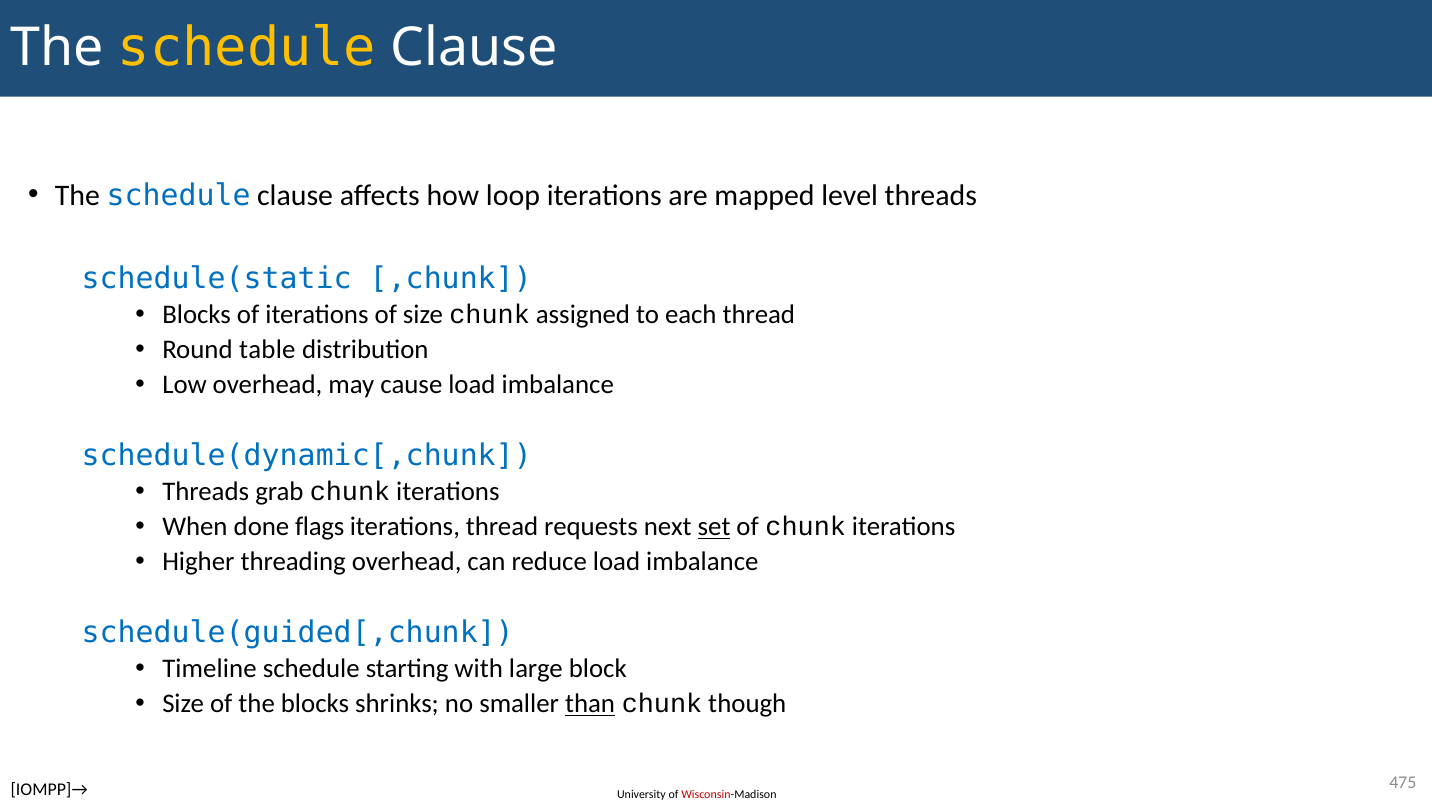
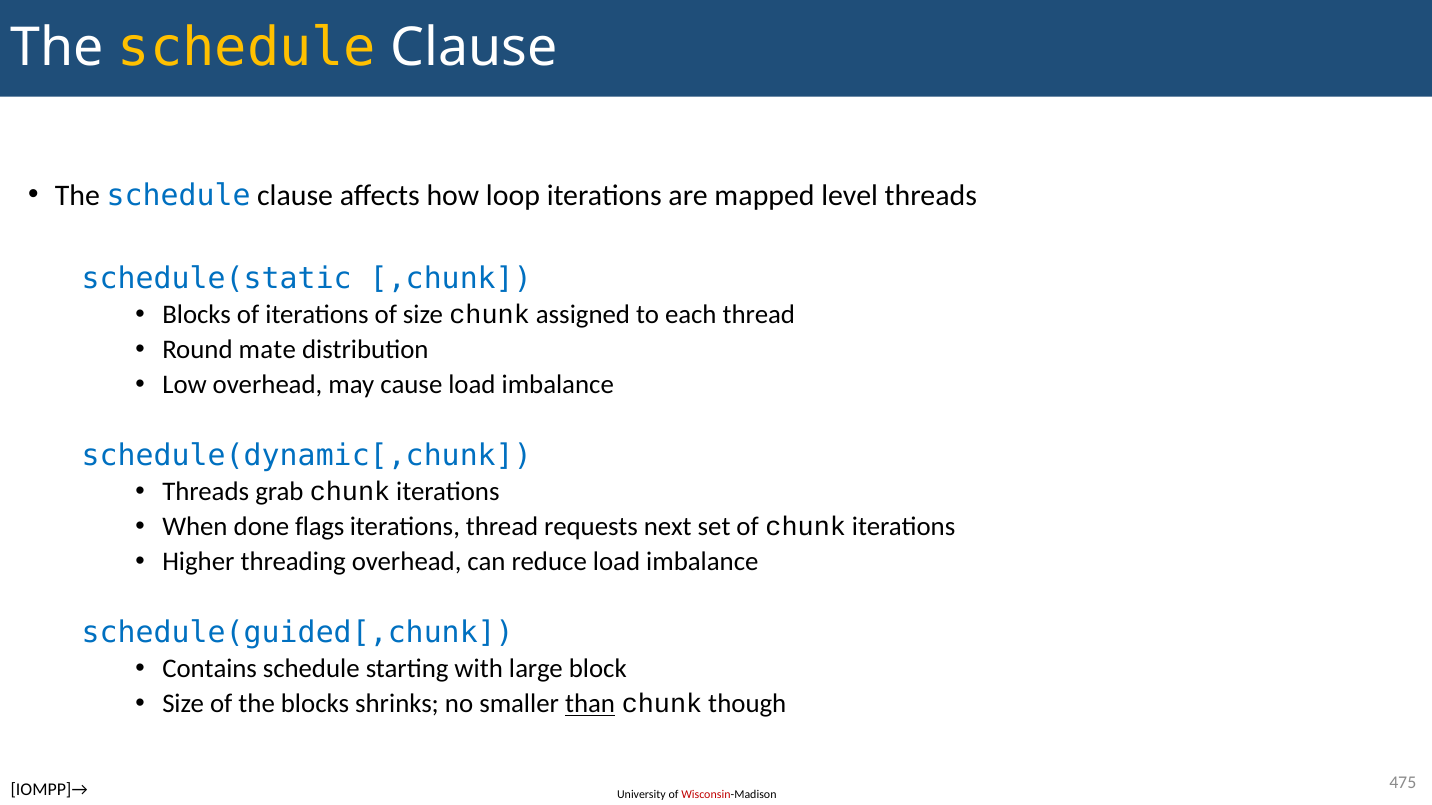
table: table -> mate (267, 350)
set underline: present -> none (714, 527)
Timeline: Timeline -> Contains (210, 670)
